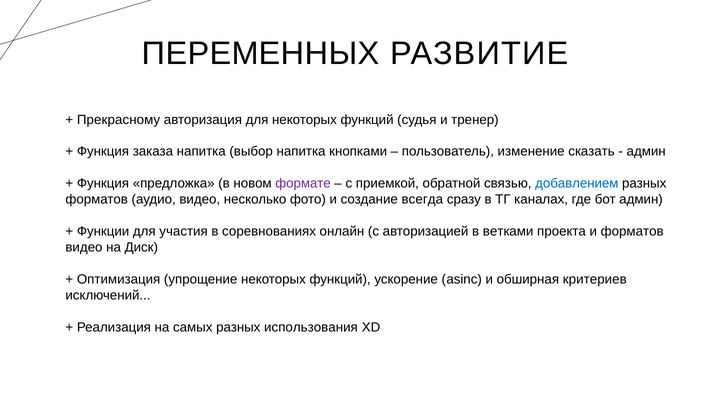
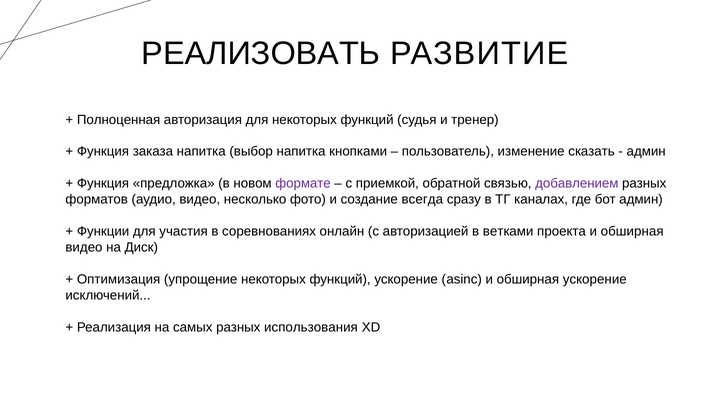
ПЕРЕМЕННЫХ: ПЕРЕМЕННЫХ -> РЕАЛИЗОВАТЬ (261, 53)
Прекрасному: Прекрасному -> Полноценная (119, 120)
добавлением colour: blue -> purple (577, 184)
проекта и форматов: форматов -> обширная (632, 232)
обширная критериев: критериев -> ускорение (595, 280)
